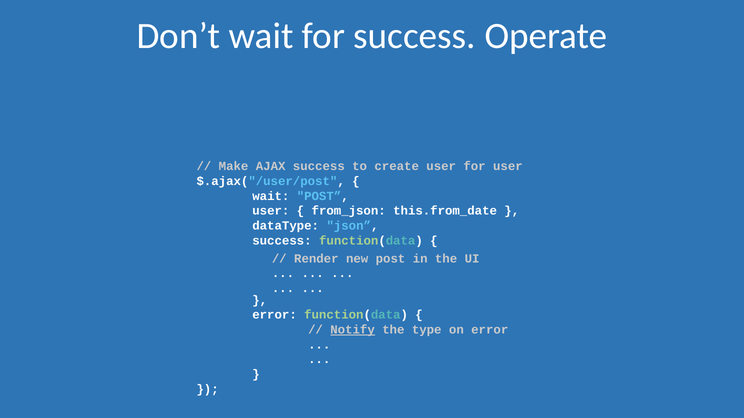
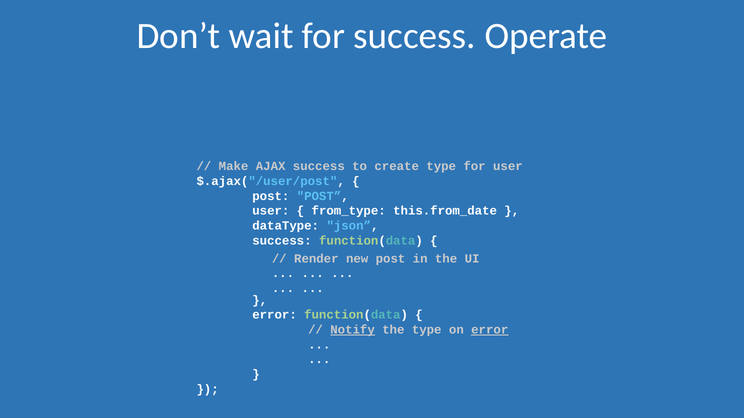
create user: user -> type (441, 166)
wait: wait -> post (271, 196)
from_json: from_json -> from_type (349, 211)
error underline: none -> present (490, 330)
